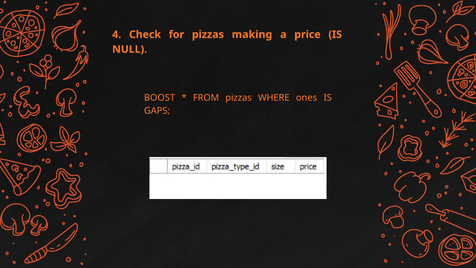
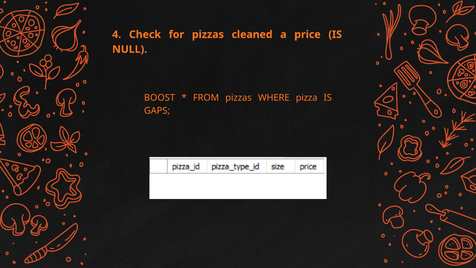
making: making -> cleaned (252, 34)
ones: ones -> pizza (307, 98)
